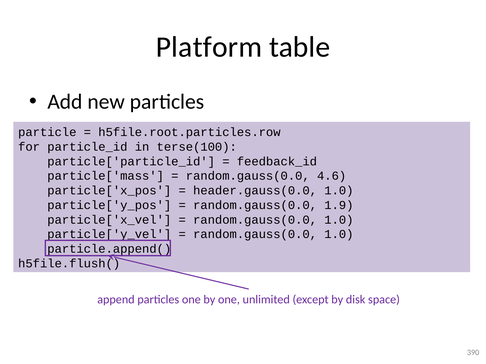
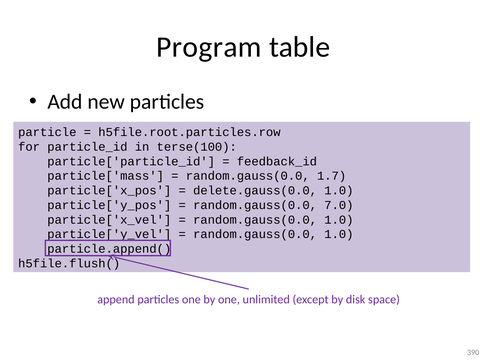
Platform: Platform -> Program (209, 47)
4.6: 4.6 -> 1.7 (332, 176)
header.gauss(0.0: header.gauss(0.0 -> delete.gauss(0.0 (255, 191)
1.9: 1.9 -> 7.0 (339, 205)
